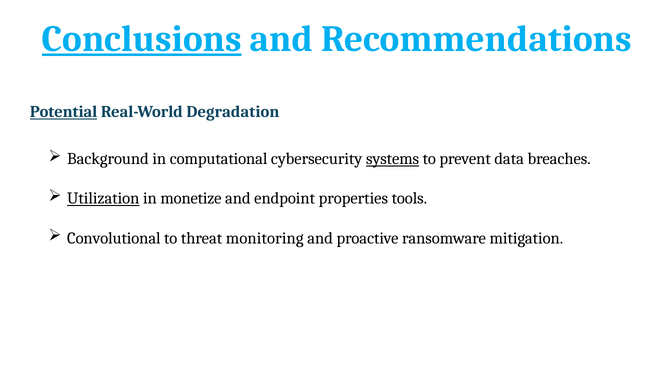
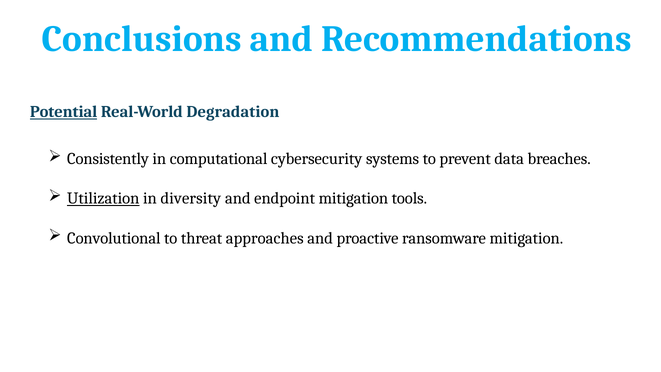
Conclusions underline: present -> none (142, 39)
Background: Background -> Consistently (108, 159)
systems underline: present -> none (393, 159)
monetize: monetize -> diversity (191, 198)
endpoint properties: properties -> mitigation (353, 198)
monitoring: monitoring -> approaches (265, 238)
